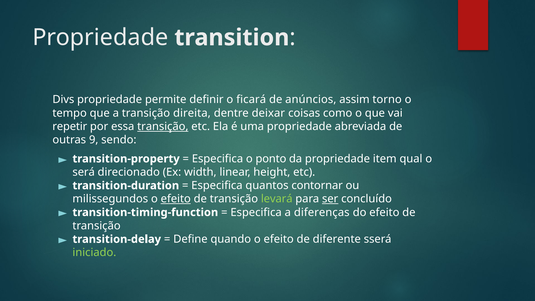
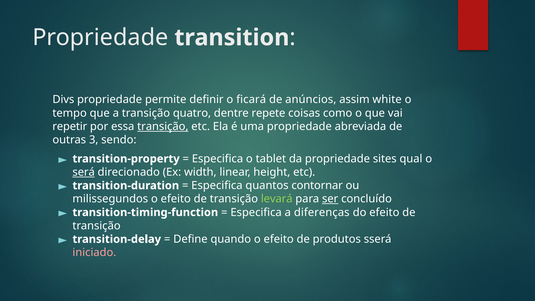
torno: torno -> white (387, 100)
direita: direita -> quatro (192, 113)
deixar: deixar -> repete (268, 113)
9: 9 -> 3 (94, 140)
ponto: ponto -> tablet (271, 159)
item: item -> sites (385, 159)
será underline: none -> present (84, 172)
efeito underline: present -> none (176, 199)
diferente: diferente -> produtos (337, 239)
iniciado colour: light green -> pink (94, 253)
